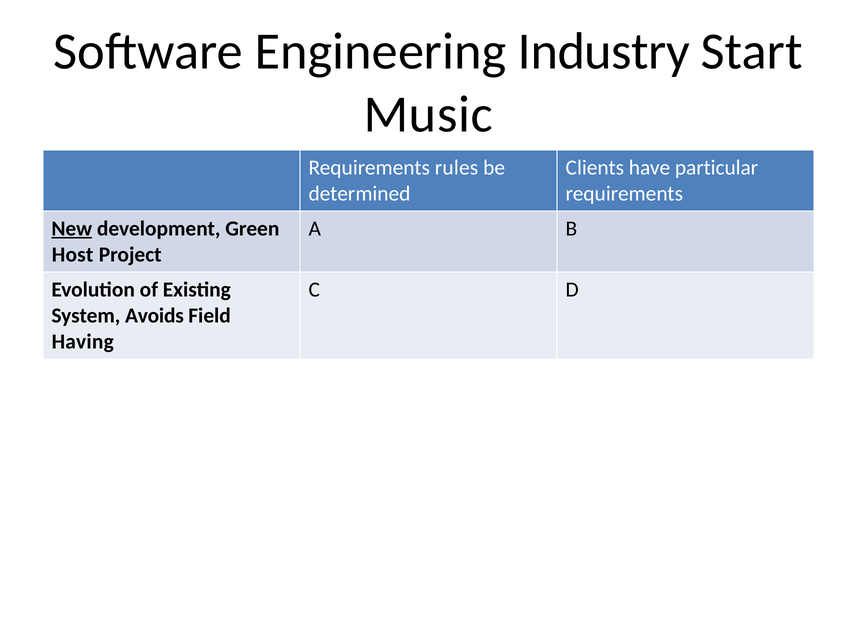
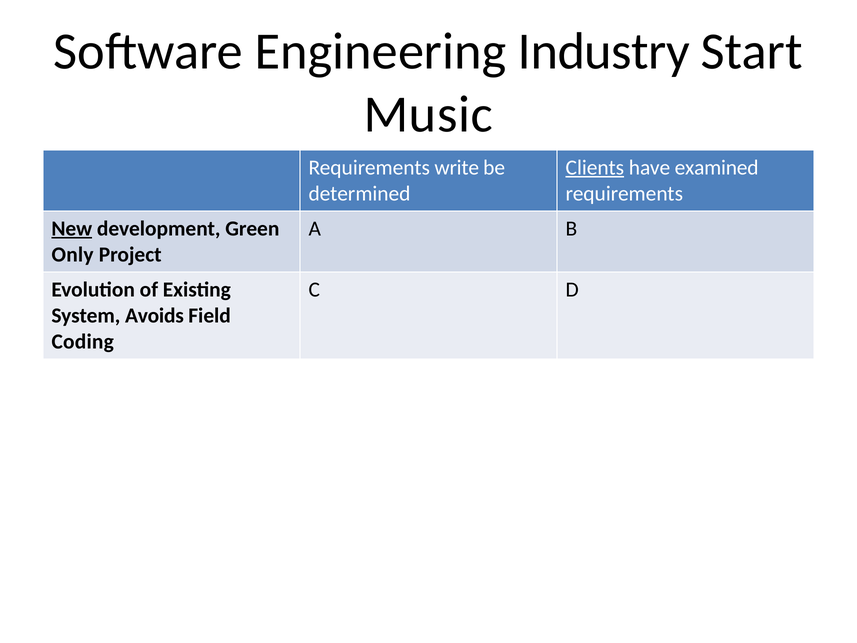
rules: rules -> write (457, 168)
Clients underline: none -> present (595, 168)
particular: particular -> examined (717, 168)
Host: Host -> Only (73, 255)
Having: Having -> Coding (83, 342)
